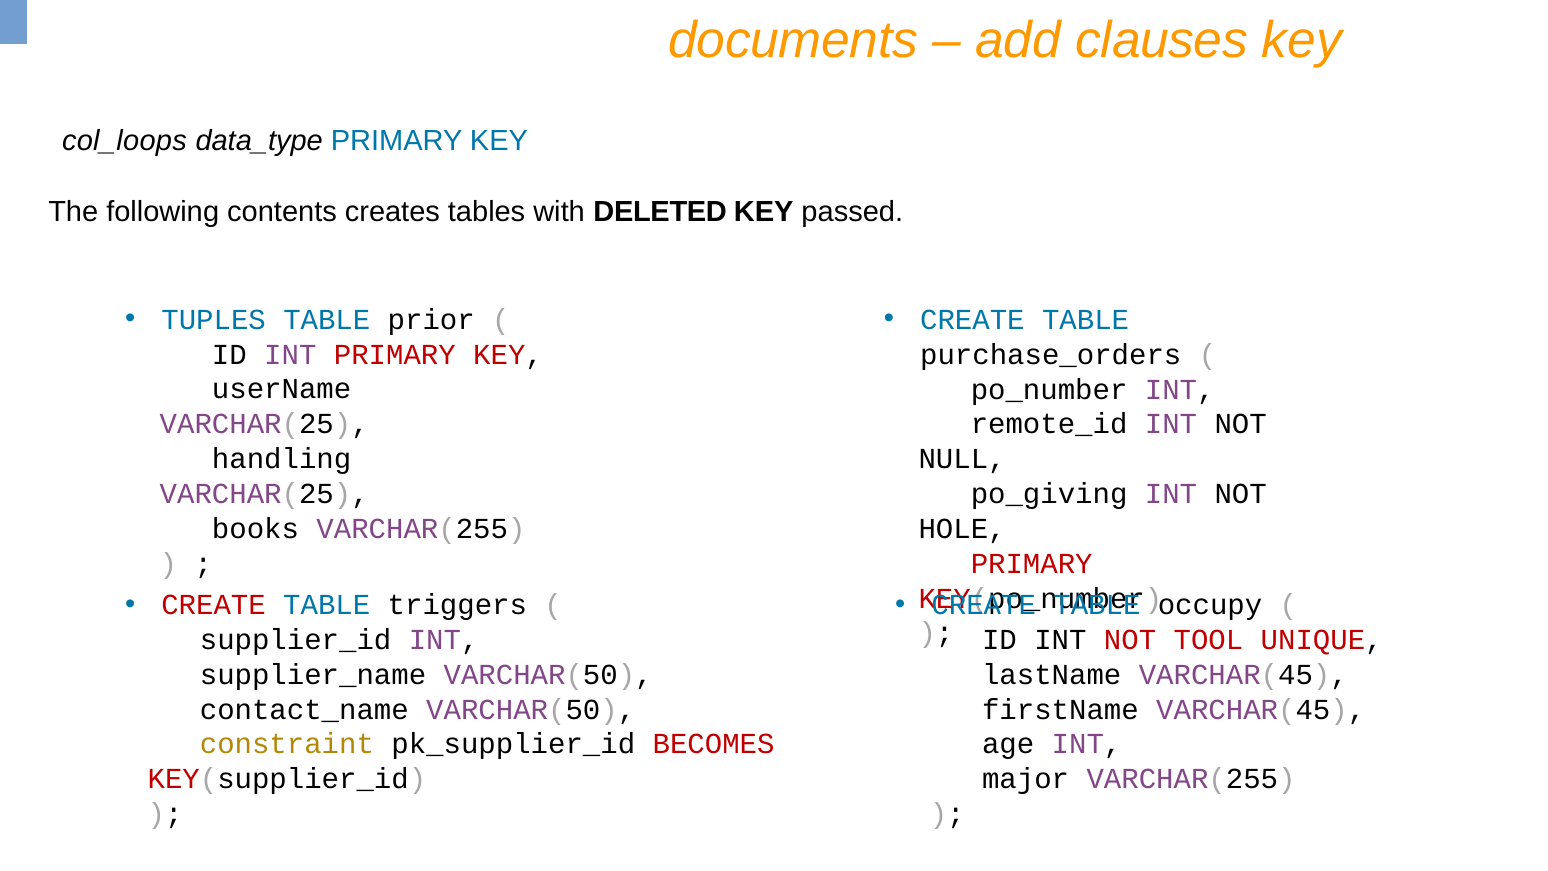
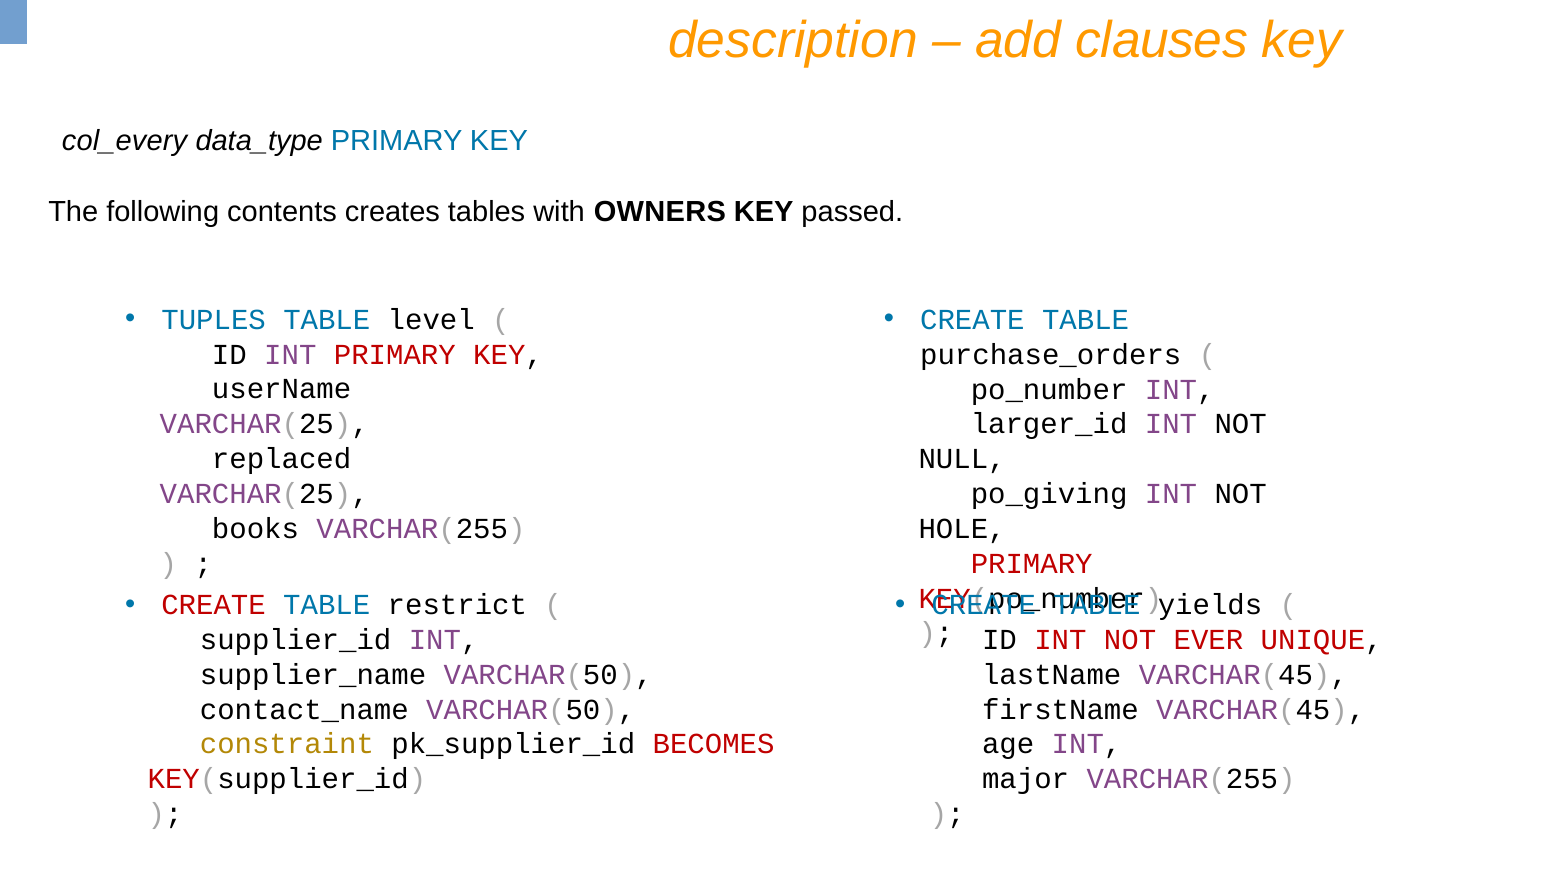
documents: documents -> description (793, 40)
col_loops: col_loops -> col_every (125, 140)
DELETED: DELETED -> OWNERS (660, 212)
prior: prior -> level (431, 320)
remote_id: remote_id -> larger_id (1049, 424)
handling: handling -> replaced (282, 459)
triggers: triggers -> restrict (457, 605)
occupy: occupy -> yields (1210, 605)
INT colour: black -> red (1060, 640)
TOOL: TOOL -> EVER (1208, 640)
